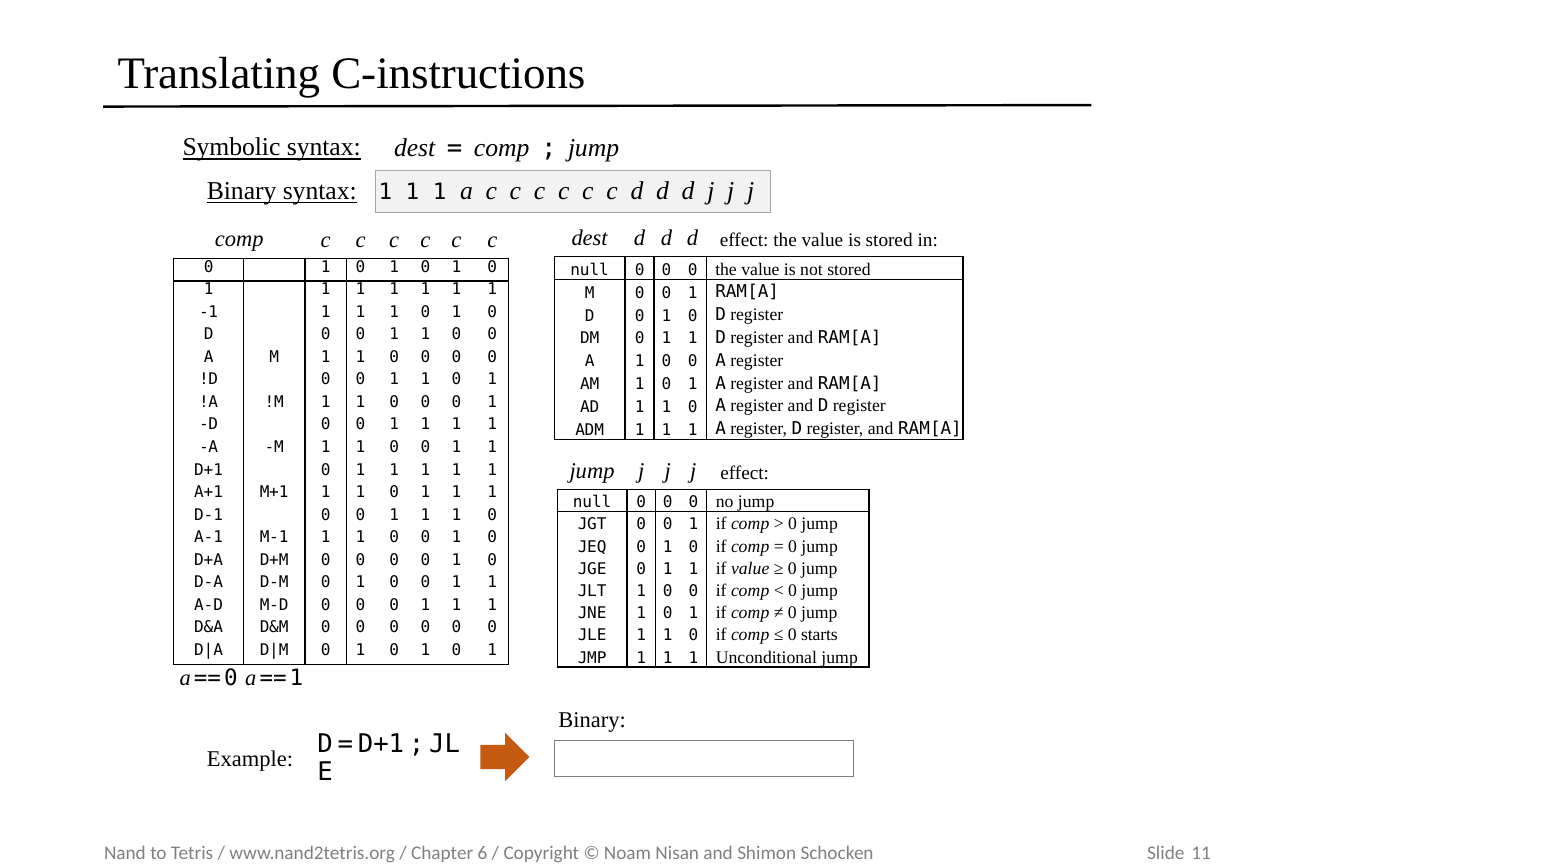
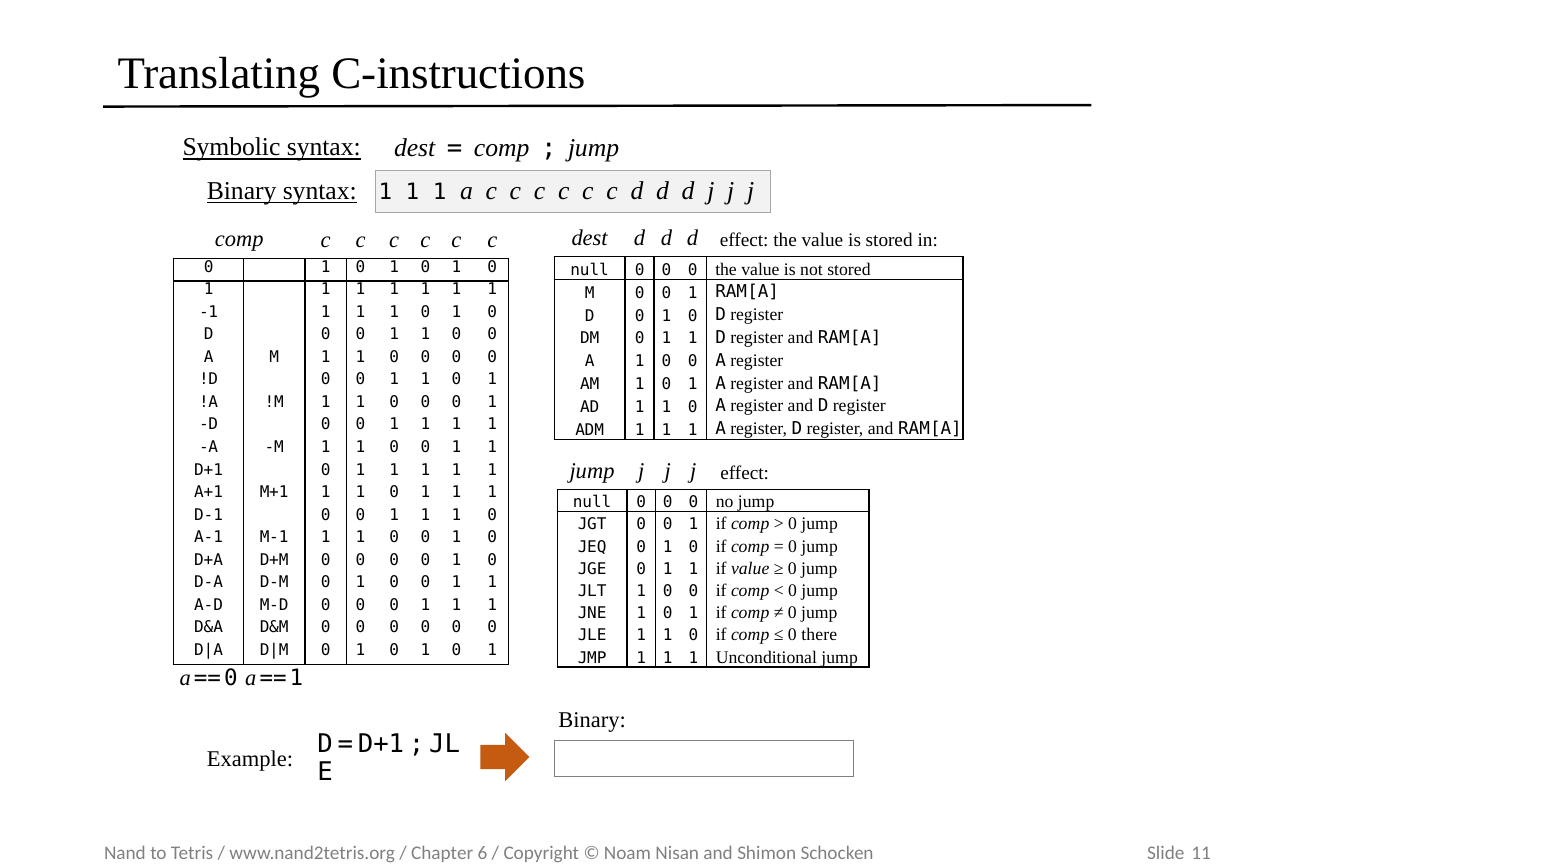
starts: starts -> there (819, 635)
